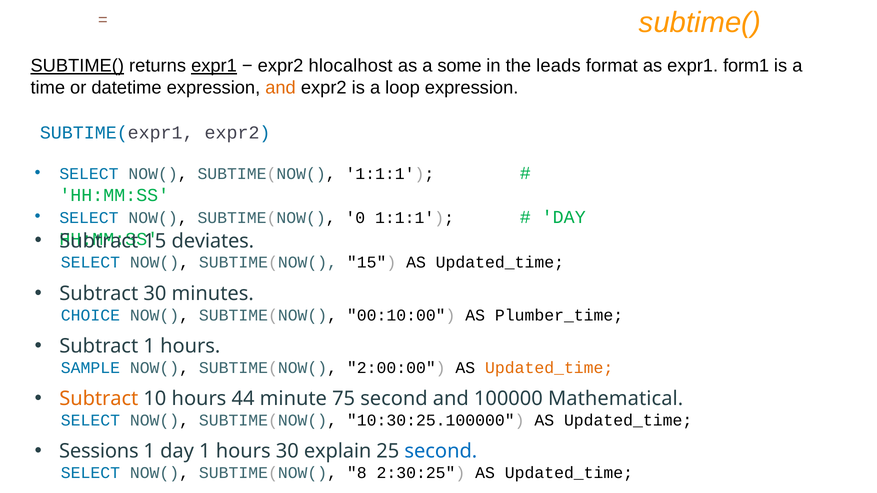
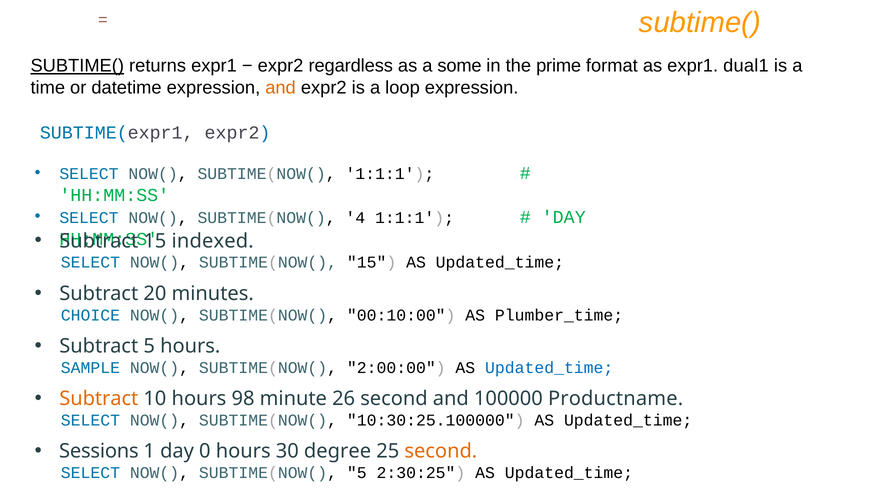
expr1 underline: present -> none (214, 66)
hlocalhost: hlocalhost -> regardless (351, 66)
leads: leads -> prime (559, 66)
form1: form1 -> dual1 (746, 66)
0: 0 -> 4 (355, 218)
deviates: deviates -> indexed (213, 241)
Subtract 30: 30 -> 20 (155, 294)
Subtract 1: 1 -> 5 (149, 346)
Updated_time colour: orange -> blue (549, 368)
44: 44 -> 98 (243, 399)
75: 75 -> 26 (344, 399)
Mathematical: Mathematical -> Productname (616, 399)
day 1: 1 -> 0 (205, 451)
explain: explain -> degree (338, 451)
second colour: blue -> orange (441, 451)
SUBTIME(NOW( 8: 8 -> 5 (357, 473)
